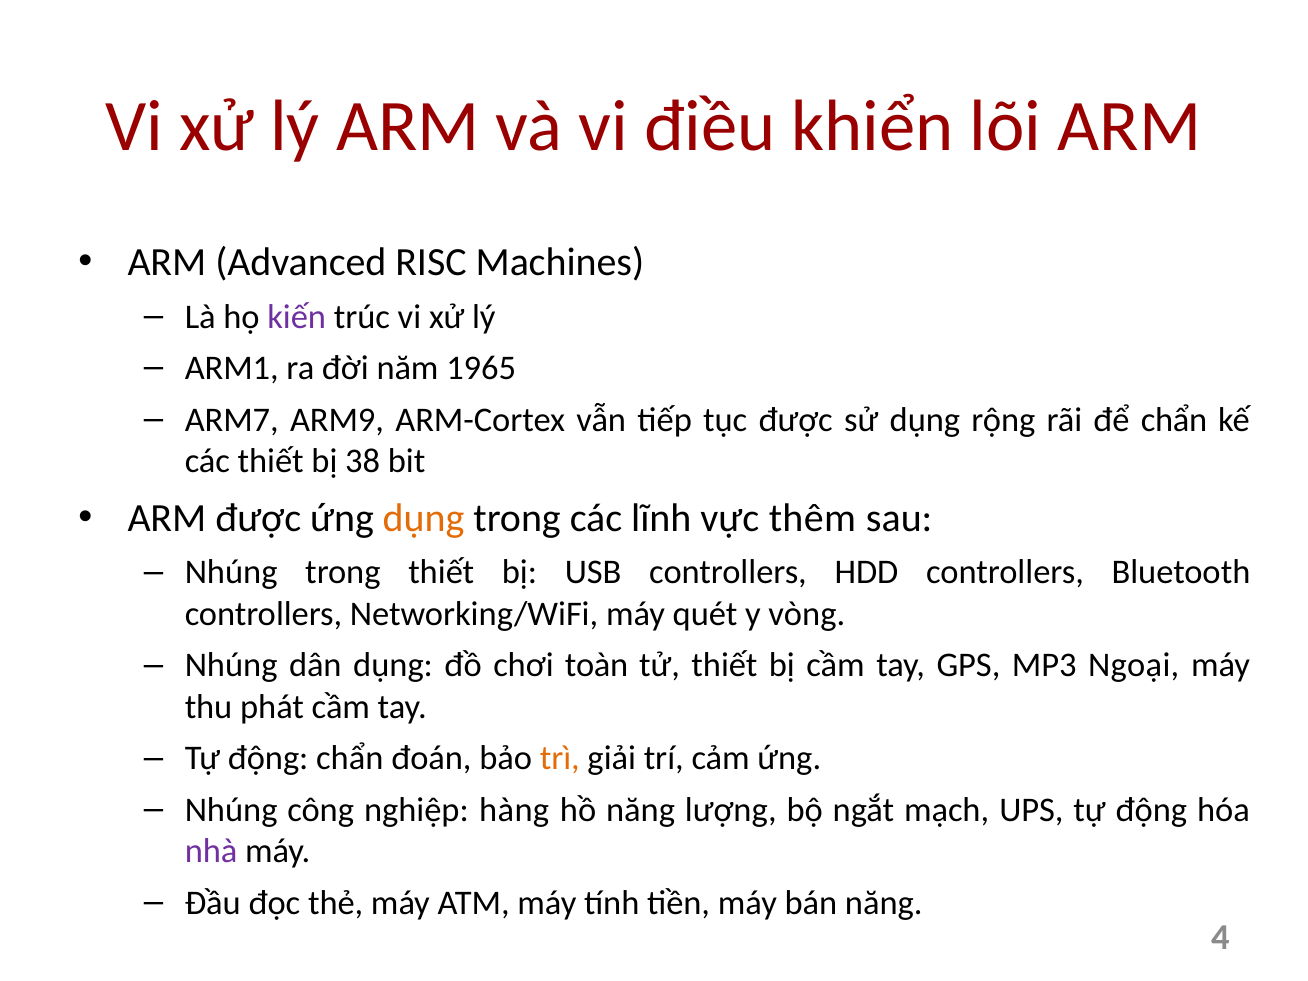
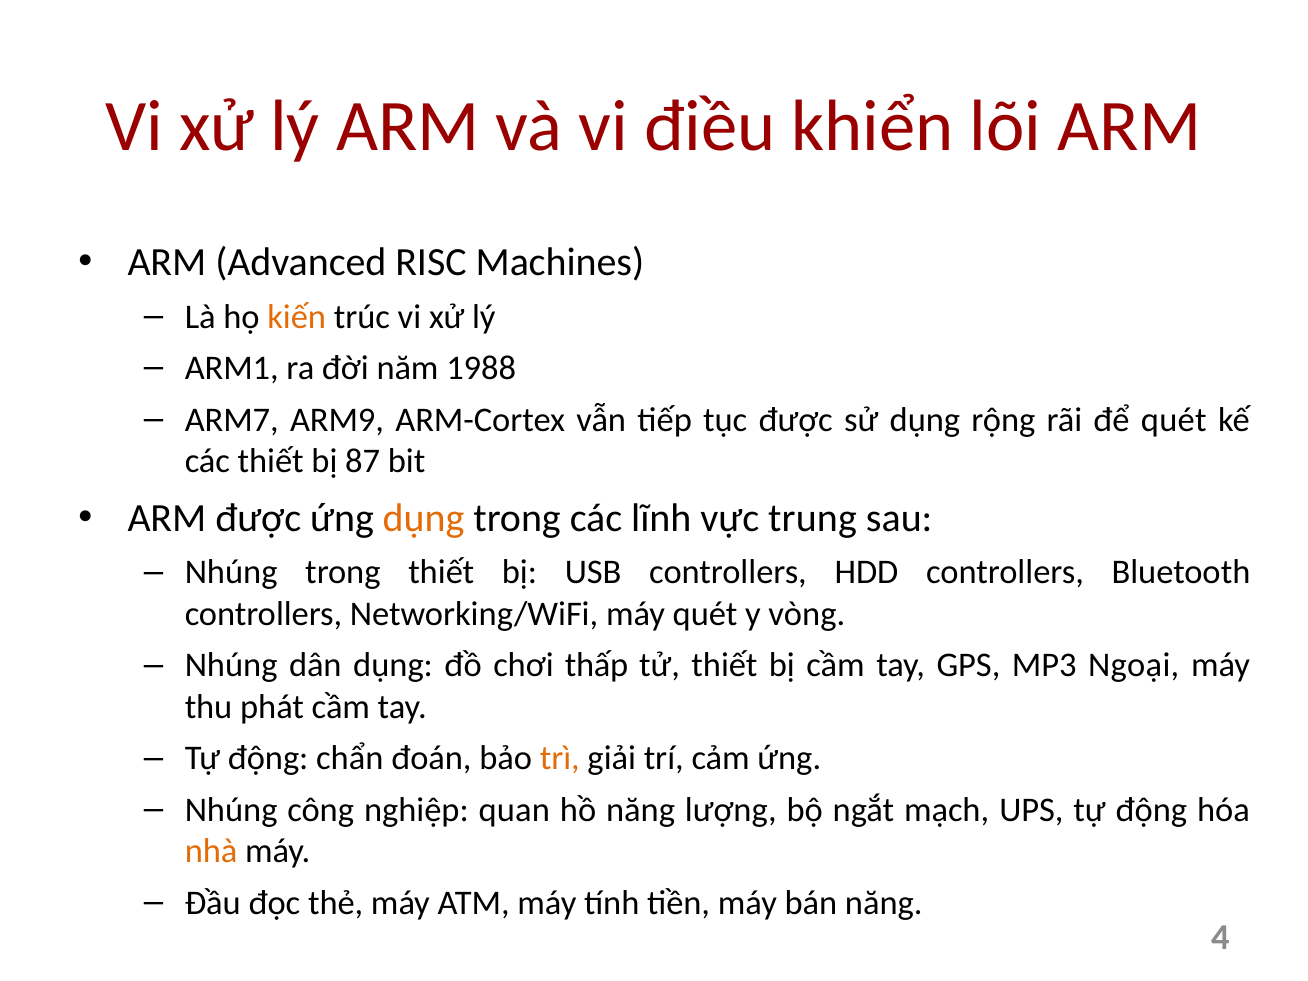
kiến colour: purple -> orange (297, 317)
1965: 1965 -> 1988 (481, 368)
để chẩn: chẩn -> quét (1174, 420)
38: 38 -> 87 (363, 461)
thêm: thêm -> trung (812, 518)
toàn: toàn -> thấp (597, 665)
hàng: hàng -> quan (514, 810)
nhà colour: purple -> orange (211, 851)
